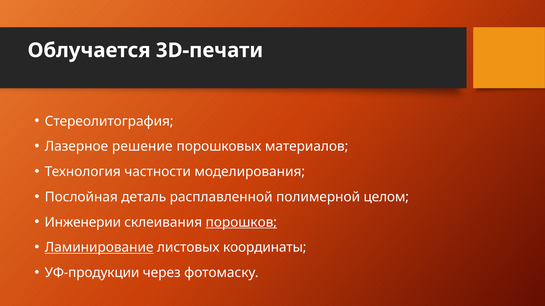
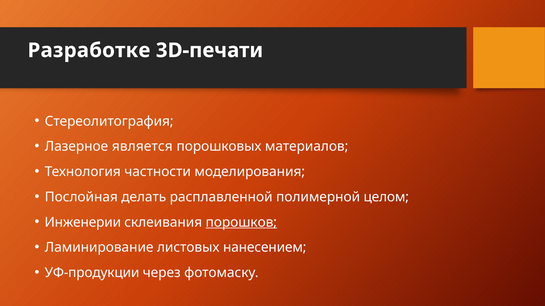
Облучается: Облучается -> Разработке (89, 50)
решение: решение -> является (142, 147)
деталь: деталь -> делать (144, 197)
Ламинирование underline: present -> none (99, 248)
координаты: координаты -> нанесением (265, 248)
